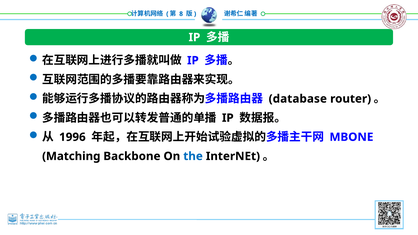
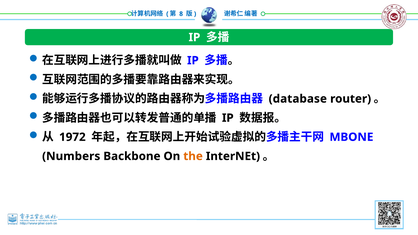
1996: 1996 -> 1972 (72, 137)
Matching: Matching -> Numbers (71, 156)
the colour: blue -> orange (193, 156)
